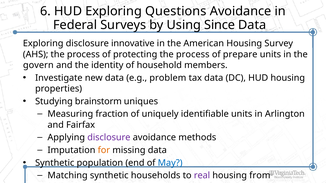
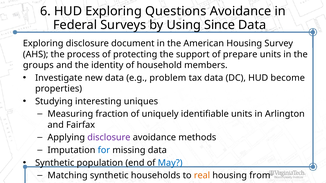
innovative: innovative -> document (133, 44)
protecting the process: process -> support (193, 54)
govern: govern -> groups (38, 65)
HUD housing: housing -> become (288, 78)
brainstorm: brainstorm -> interesting (98, 102)
for colour: orange -> blue (104, 150)
real colour: purple -> orange (202, 176)
